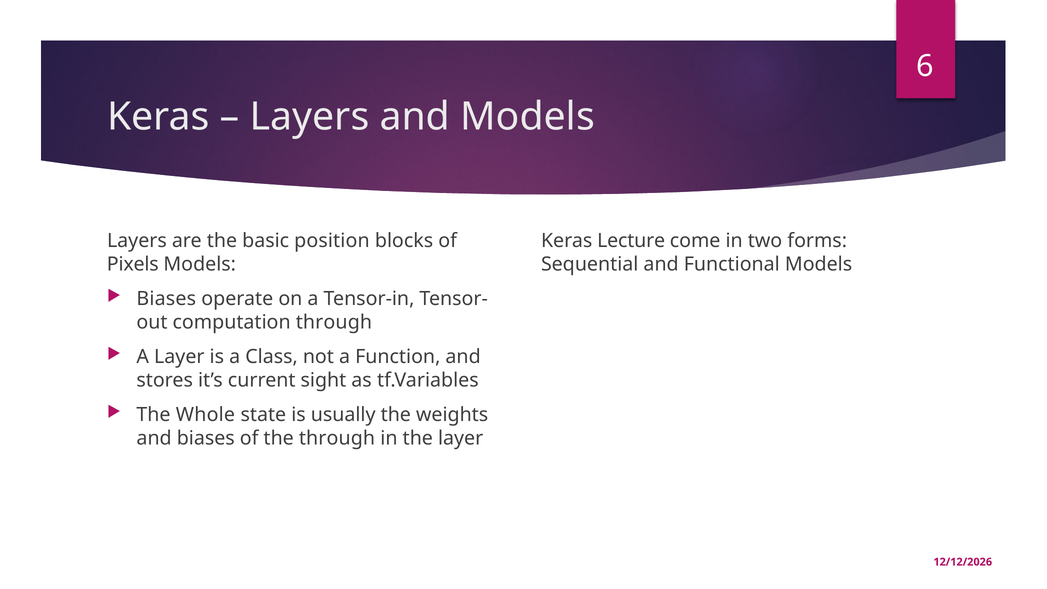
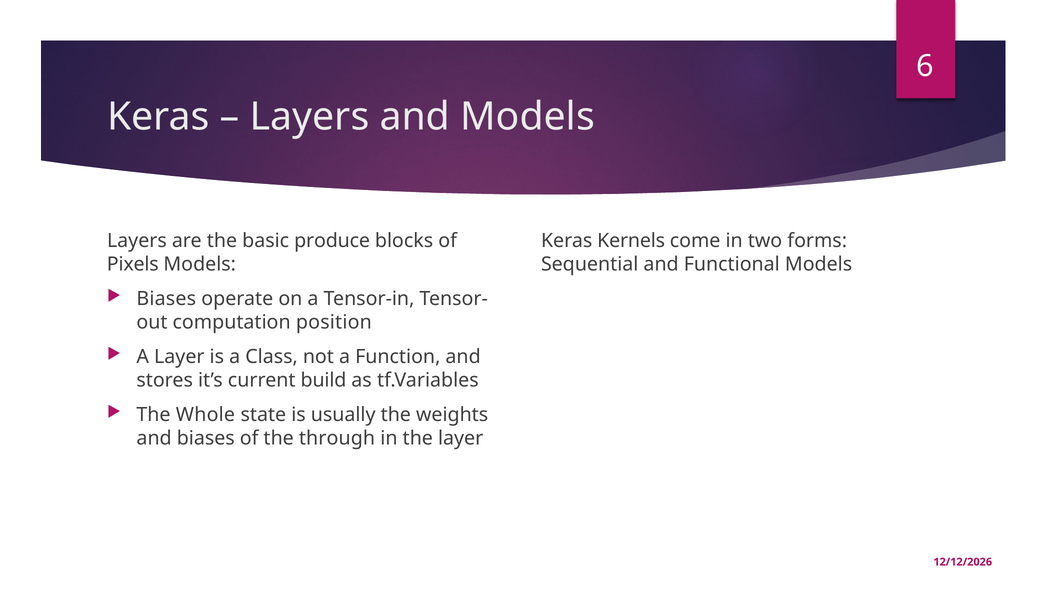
position: position -> produce (332, 241)
Lecture: Lecture -> Kernels (631, 241)
computation through: through -> position (334, 322)
sight: sight -> build (323, 380)
